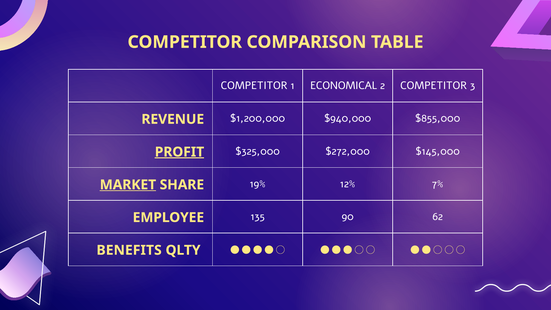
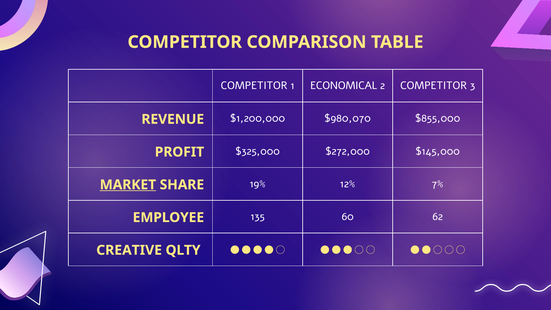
$940,000: $940,000 -> $980,070 (348, 118)
PROFIT underline: present -> none (179, 152)
90: 90 -> 60 (348, 217)
BENEFITS: BENEFITS -> CREATIVE (129, 250)
